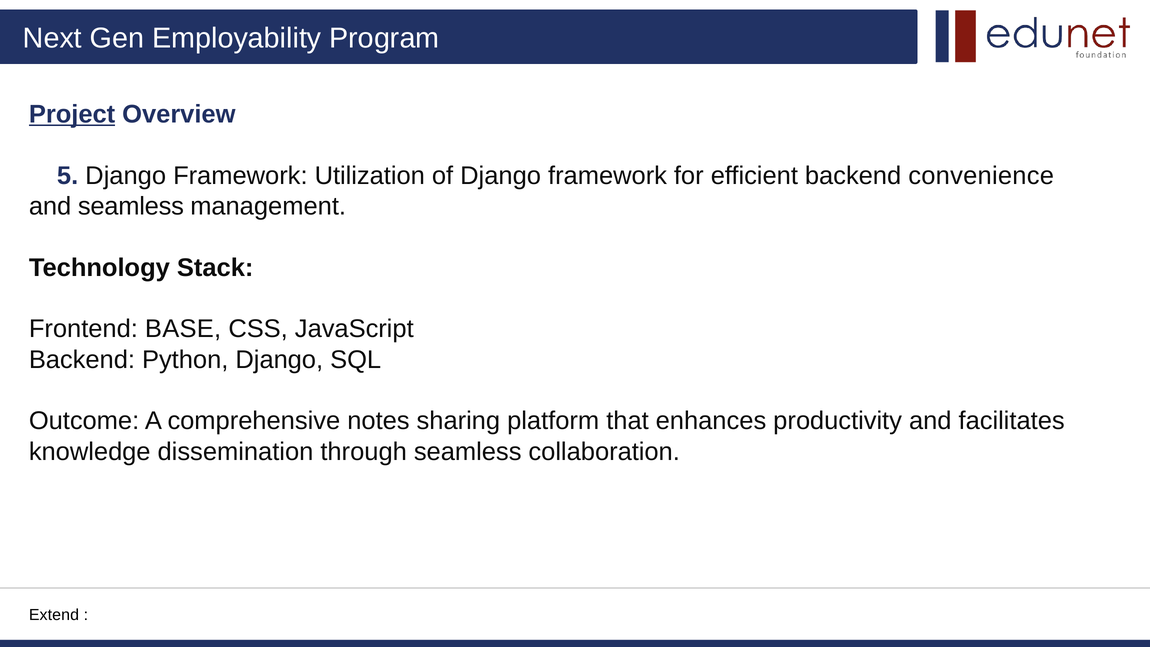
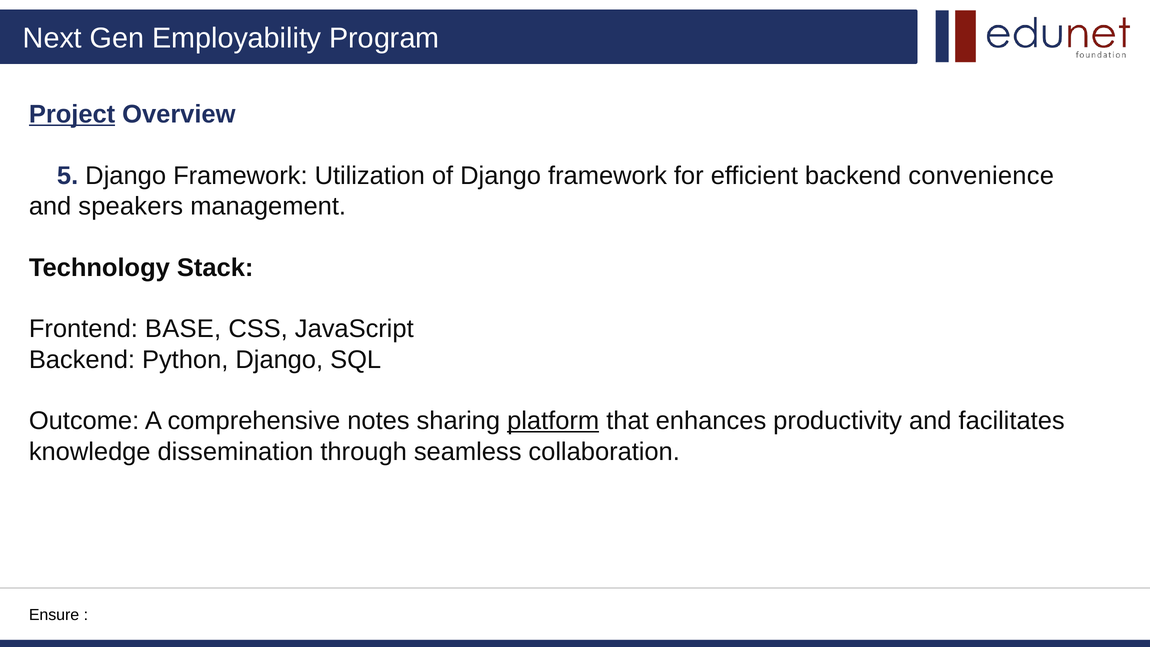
and seamless: seamless -> speakers (131, 206)
platform underline: none -> present (553, 421)
Extend: Extend -> Ensure (54, 615)
